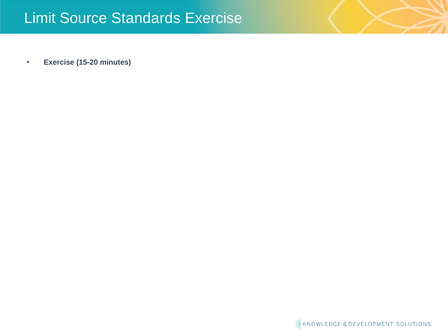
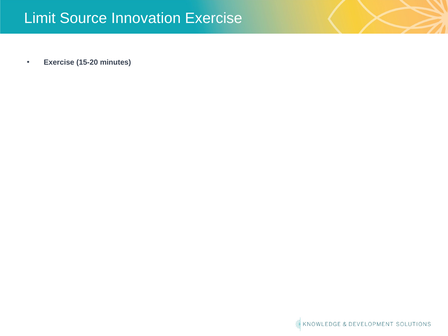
Standards: Standards -> Innovation (146, 18)
